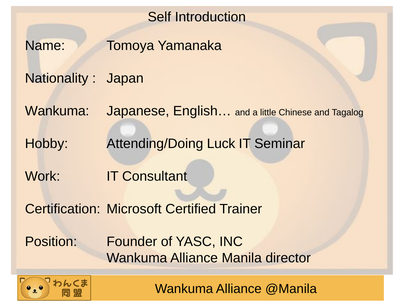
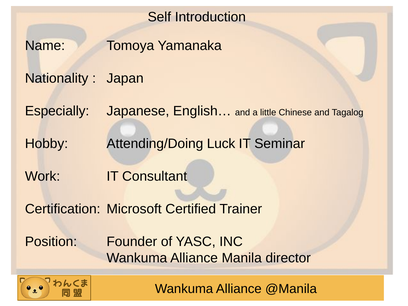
Wankuma: Wankuma -> Especially (57, 111)
